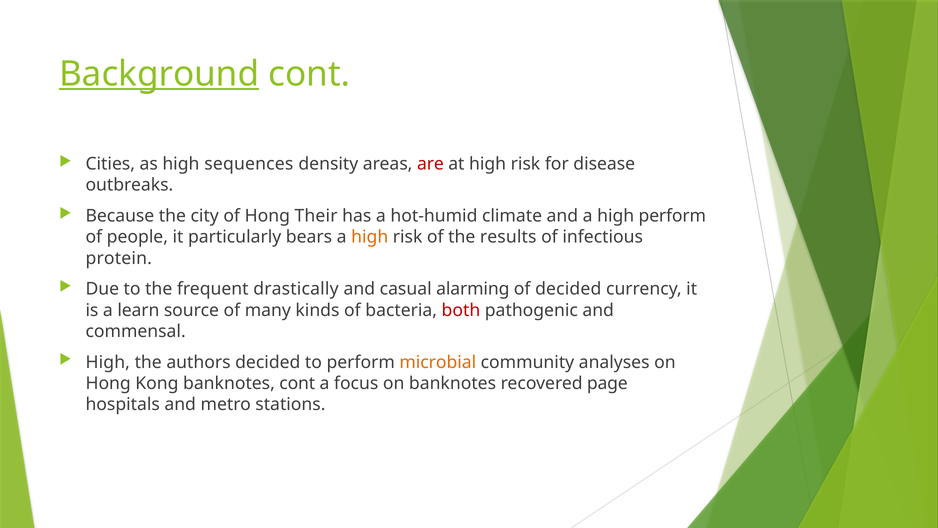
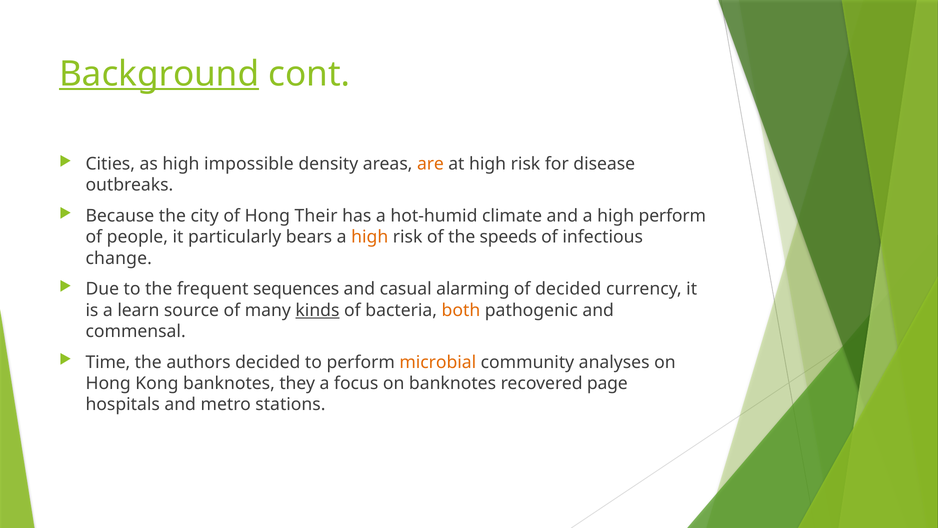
sequences: sequences -> impossible (249, 164)
are colour: red -> orange (430, 164)
results: results -> speeds (508, 237)
protein: protein -> change (119, 258)
drastically: drastically -> sequences (296, 289)
kinds underline: none -> present (317, 310)
both colour: red -> orange (461, 310)
High: High -> Time (108, 362)
banknotes cont: cont -> they (297, 383)
